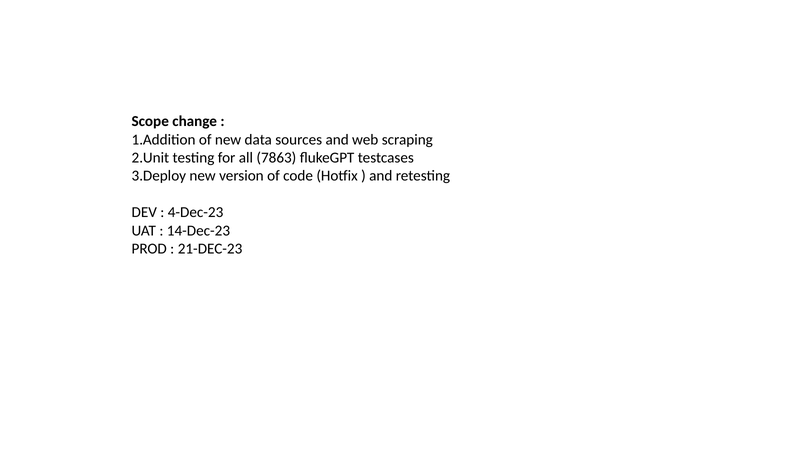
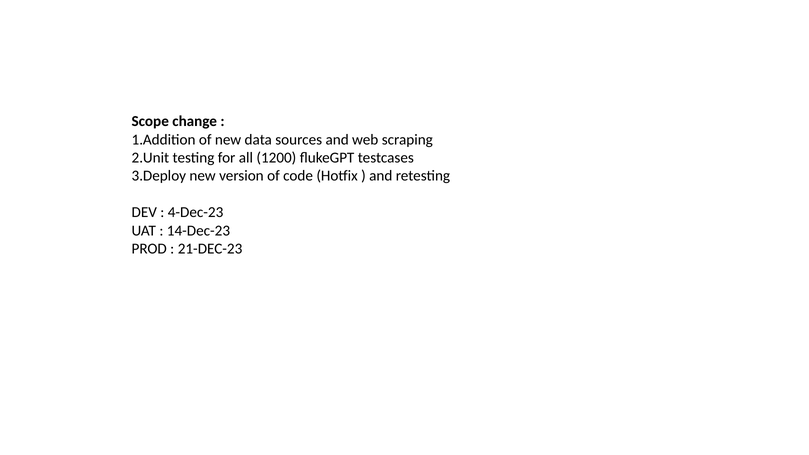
7863: 7863 -> 1200 (276, 158)
